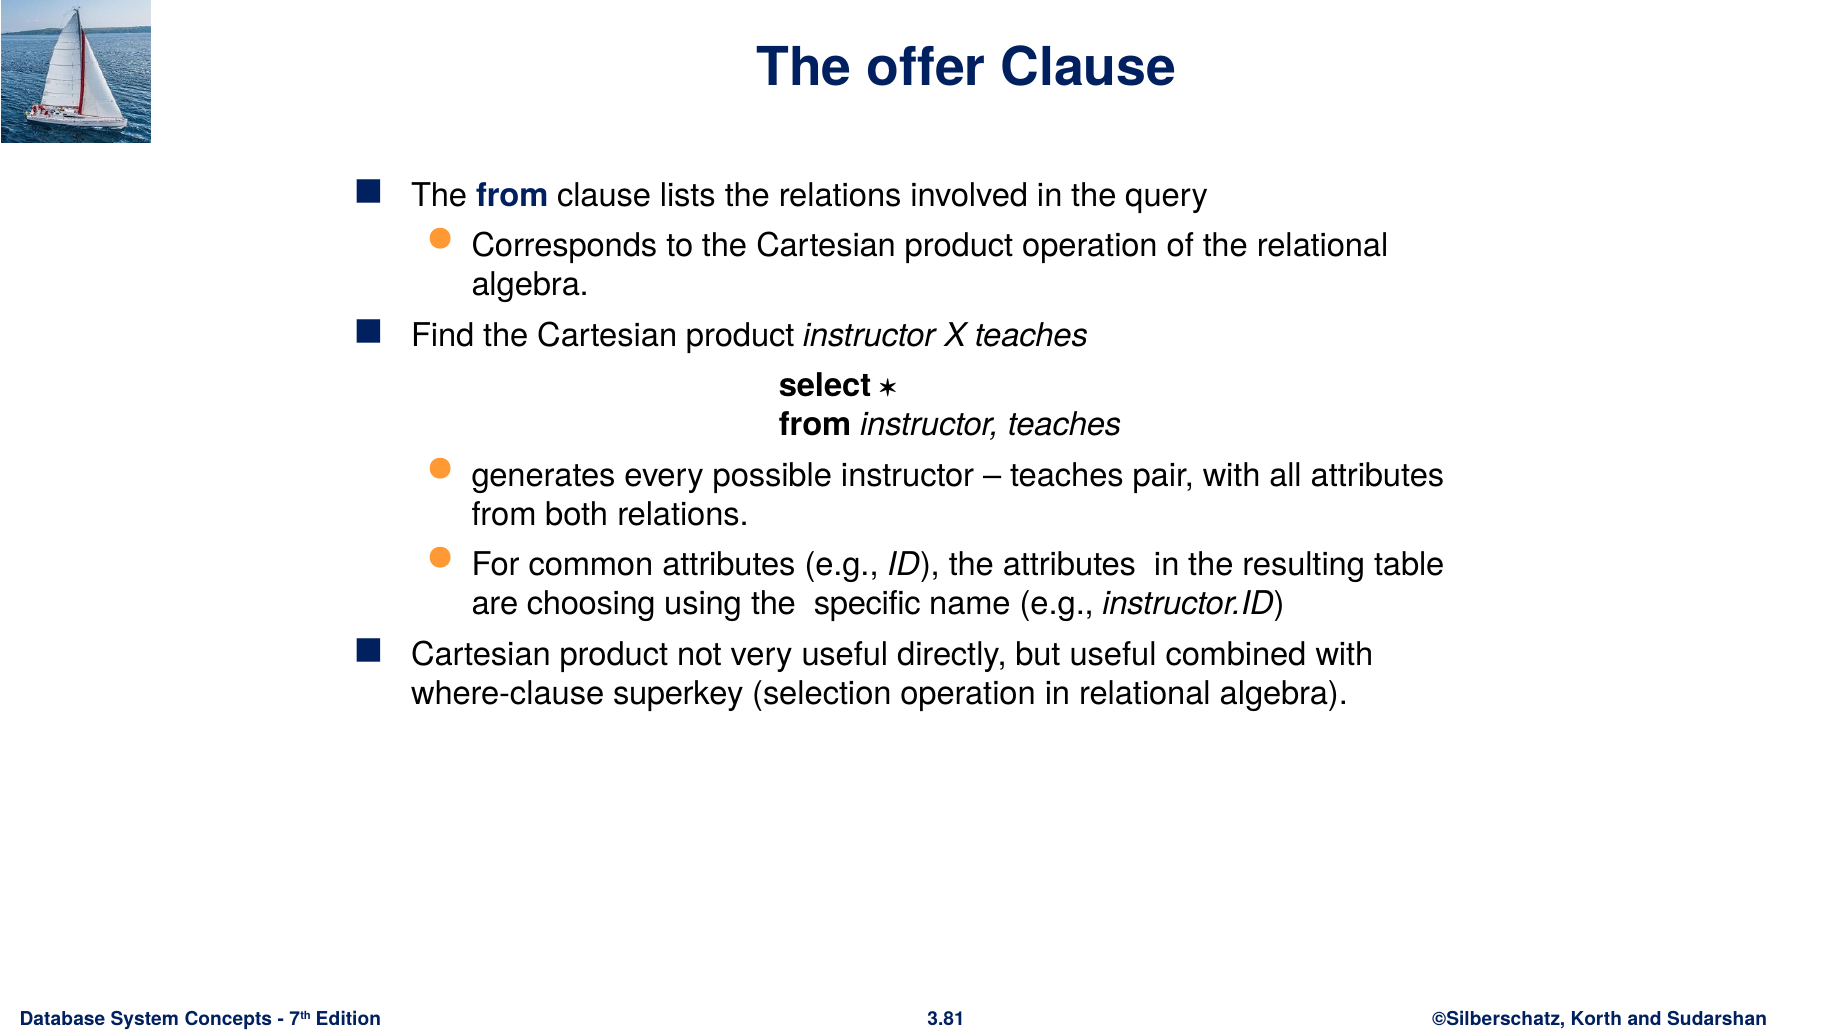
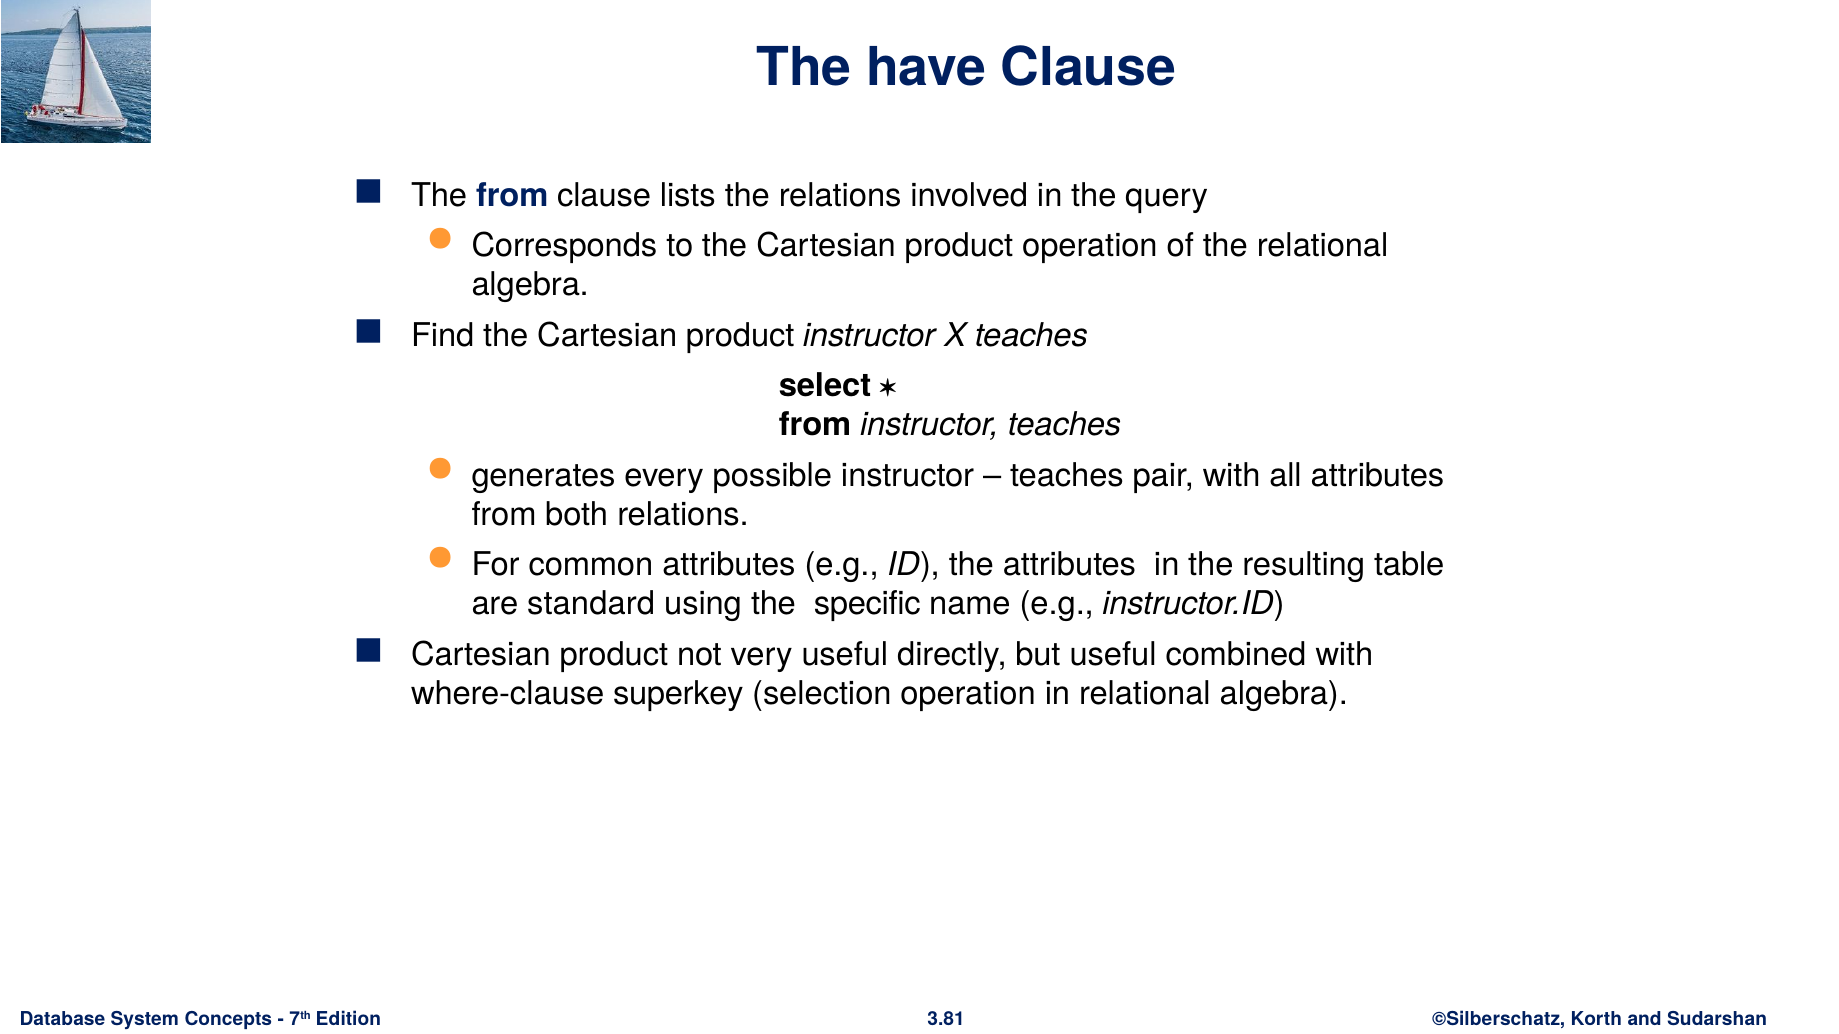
offer: offer -> have (926, 67)
choosing: choosing -> standard (591, 604)
